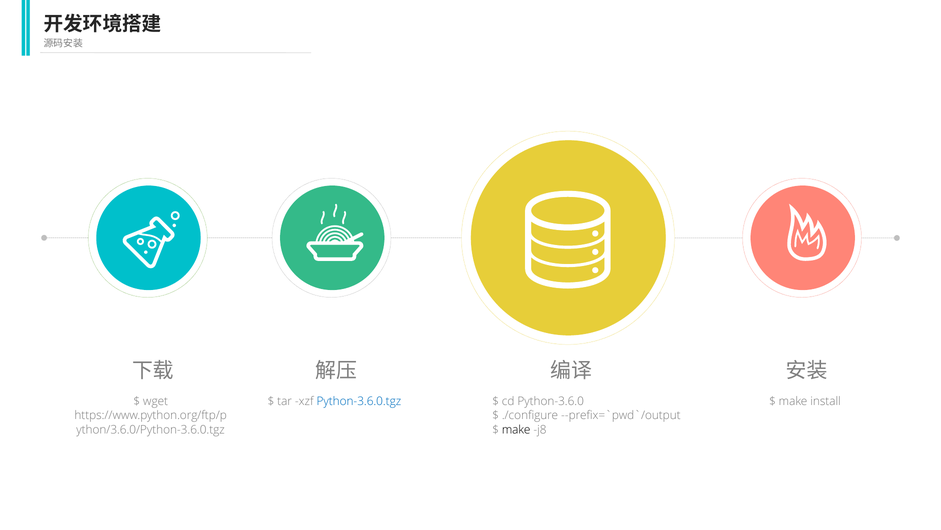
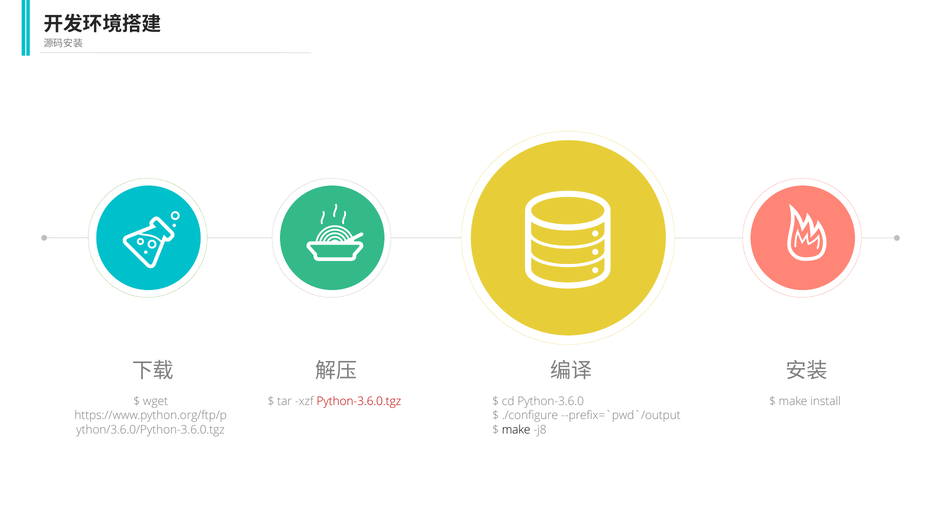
Python-3.6.0.tgz colour: blue -> red (359, 401)
